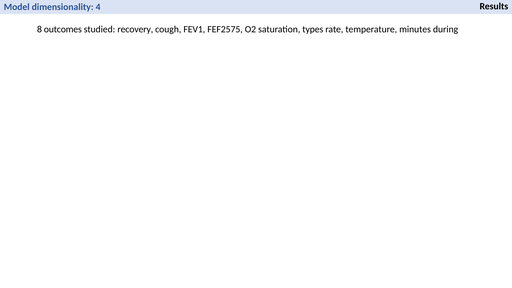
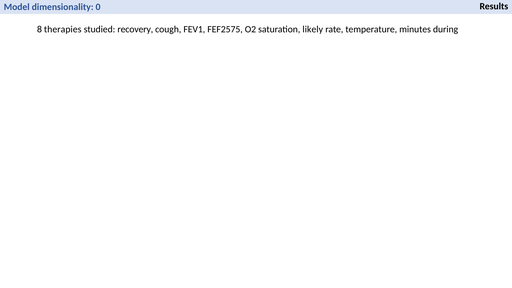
4: 4 -> 0 (98, 7)
outcomes: outcomes -> therapies (63, 29)
types: types -> likely (313, 29)
